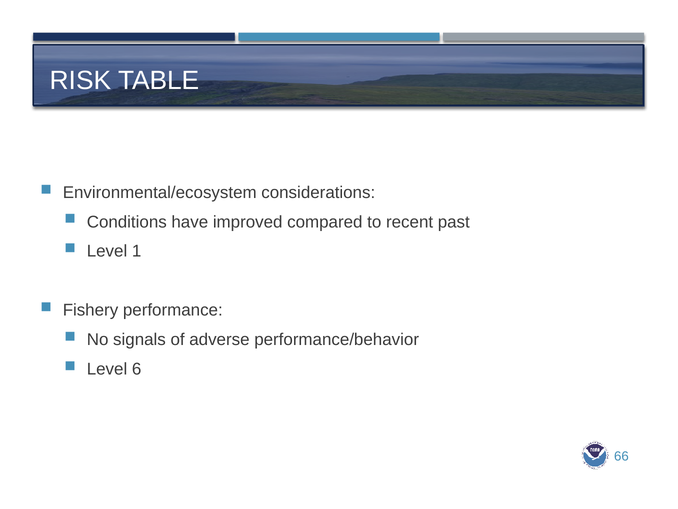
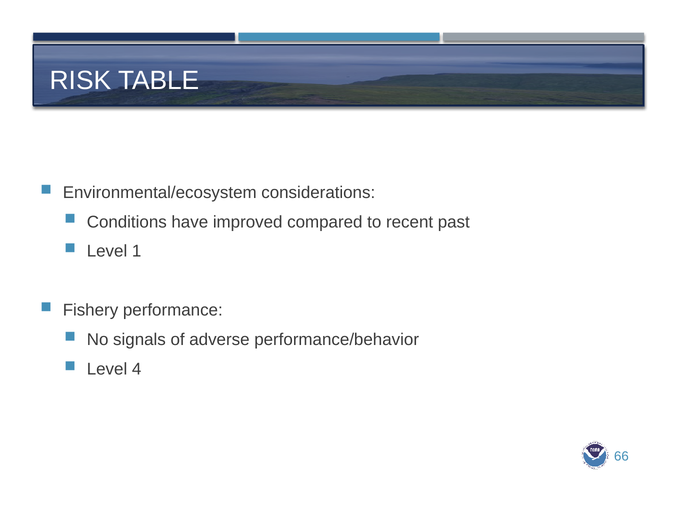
6: 6 -> 4 (137, 369)
